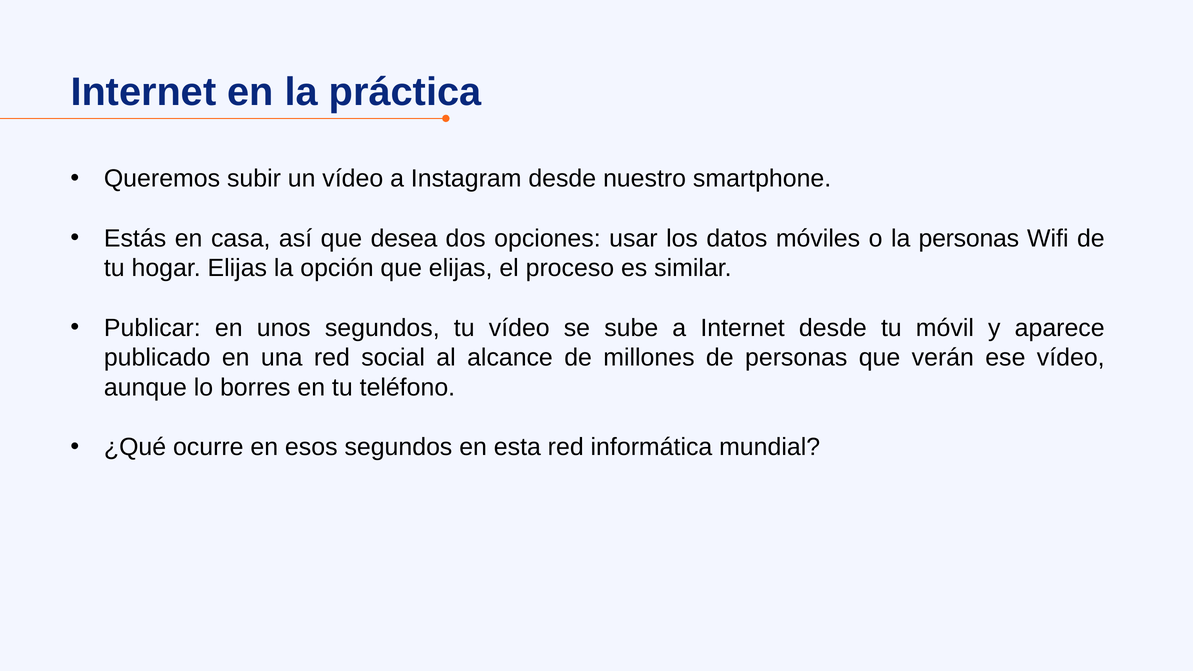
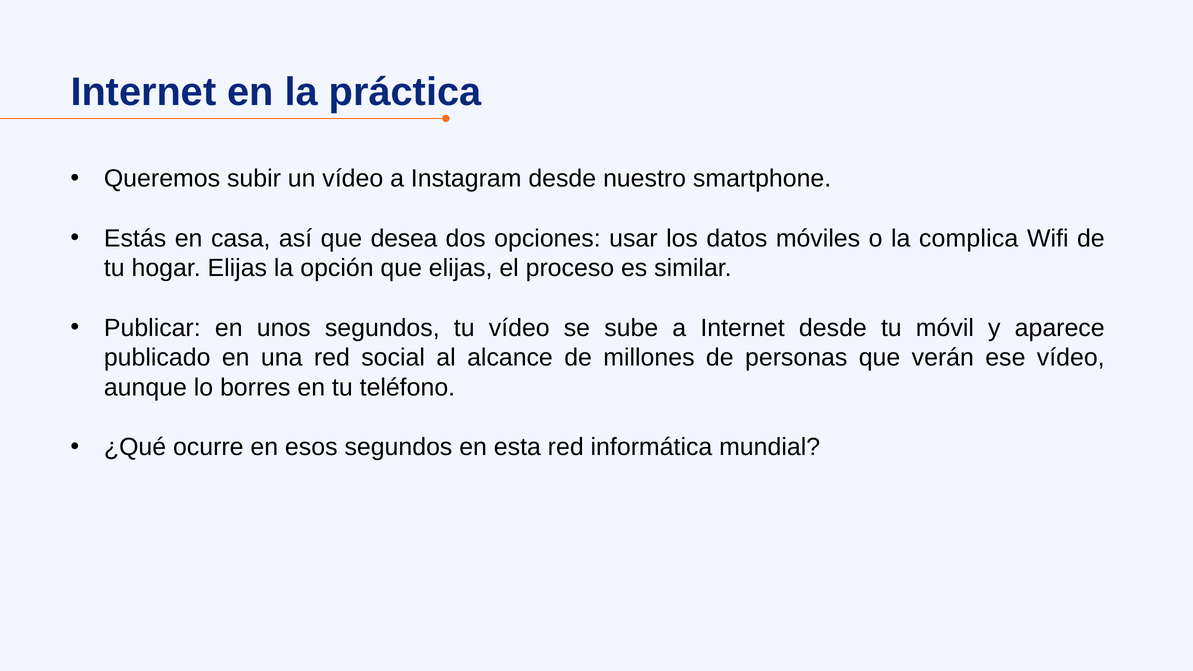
la personas: personas -> complica (969, 238)
